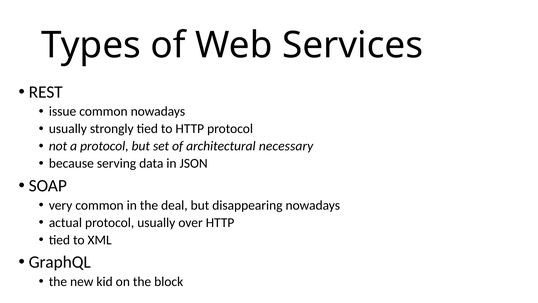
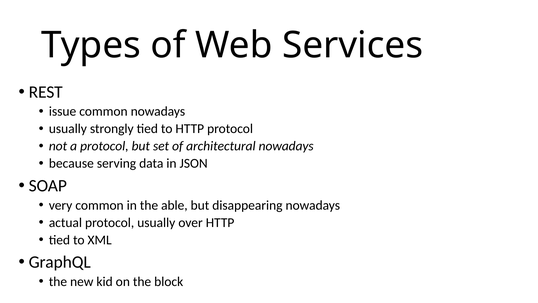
architectural necessary: necessary -> nowadays (286, 146)
deal: deal -> able (174, 205)
